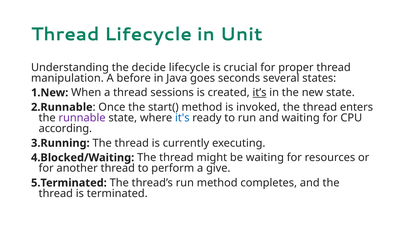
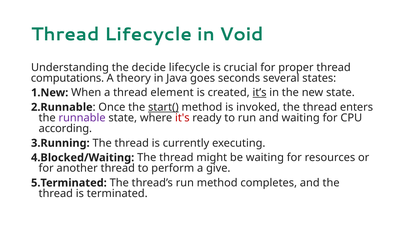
Unit: Unit -> Void (242, 34)
manipulation: manipulation -> computations (67, 78)
before: before -> theory (134, 78)
sessions: sessions -> element (172, 93)
start( underline: none -> present (163, 107)
it's colour: blue -> red (182, 118)
